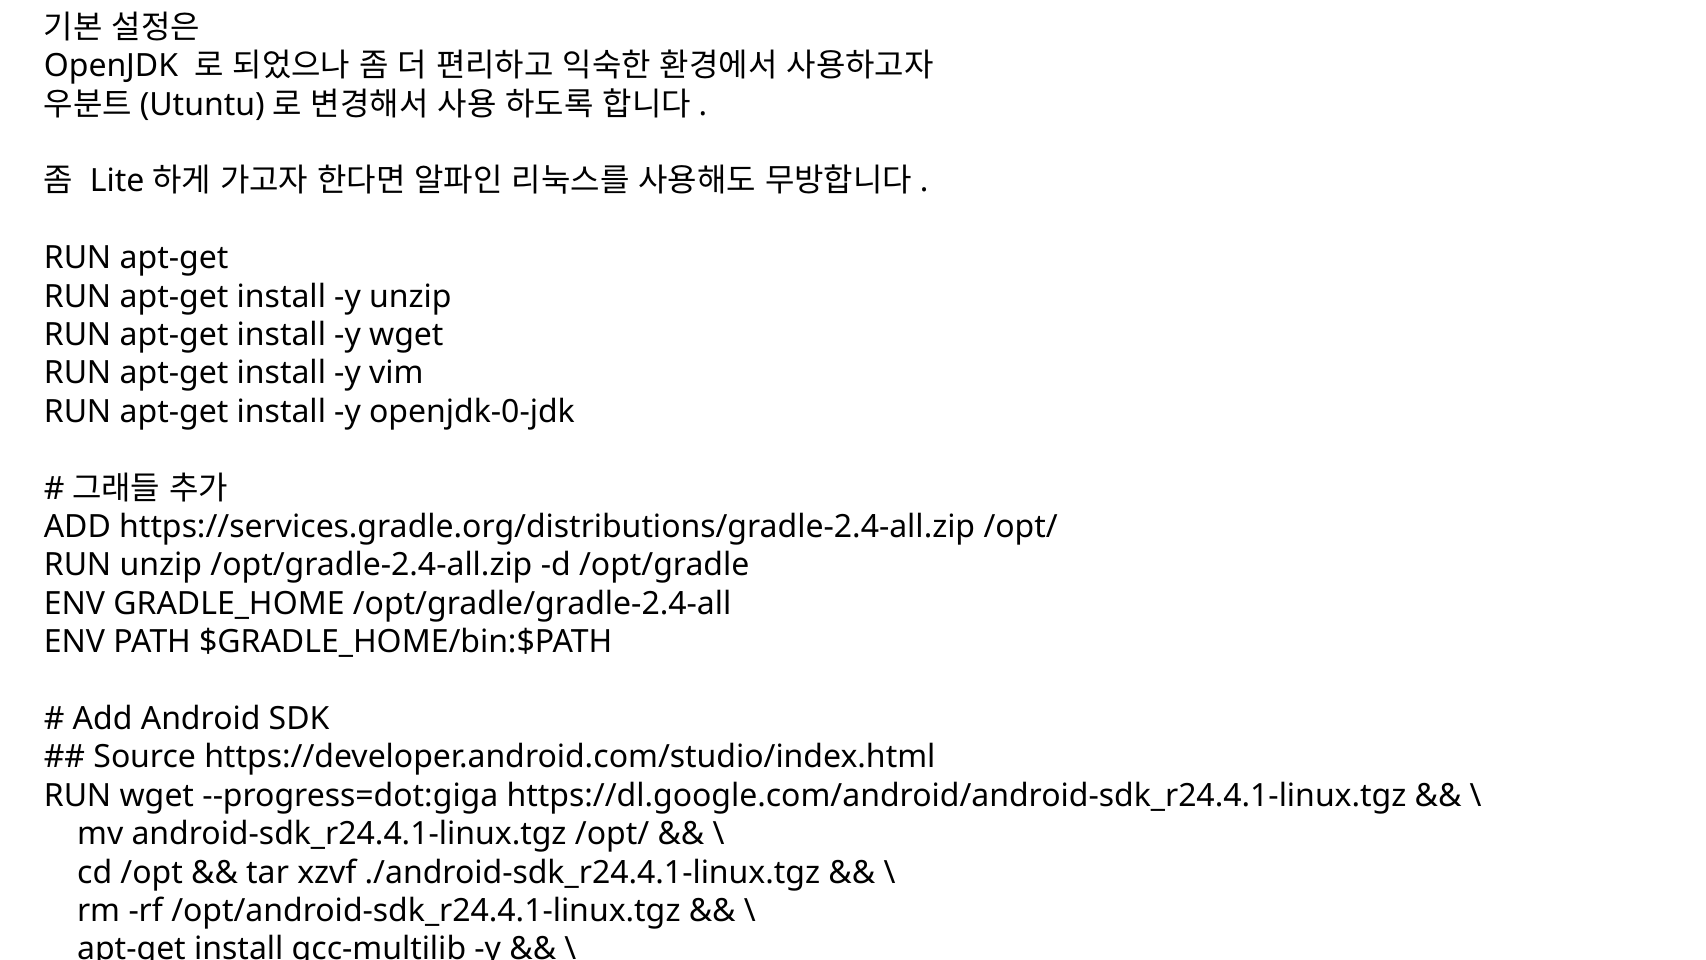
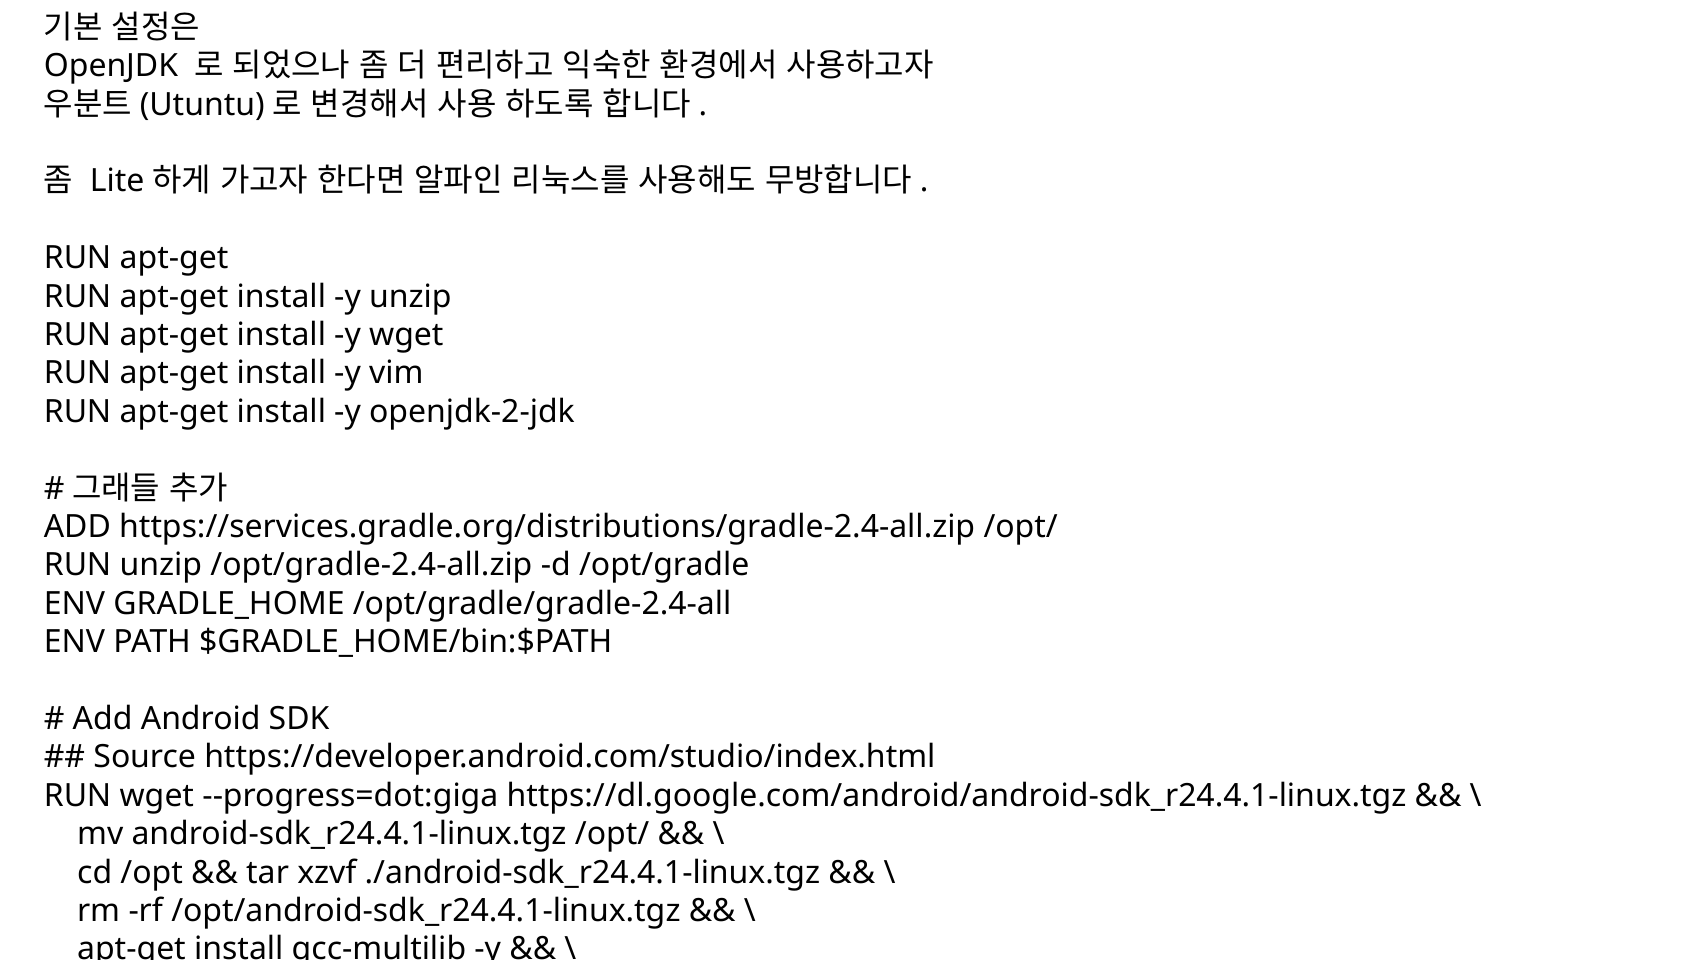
openjdk-0-jdk: openjdk-0-jdk -> openjdk-2-jdk (472, 412)
